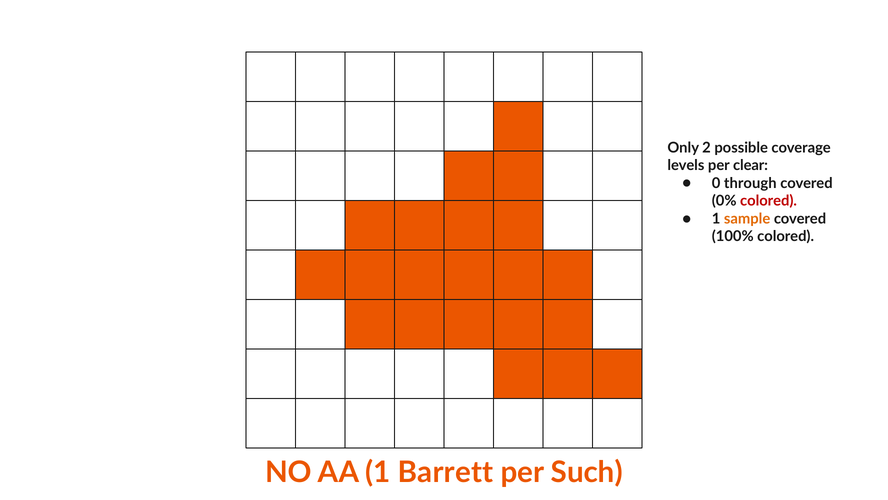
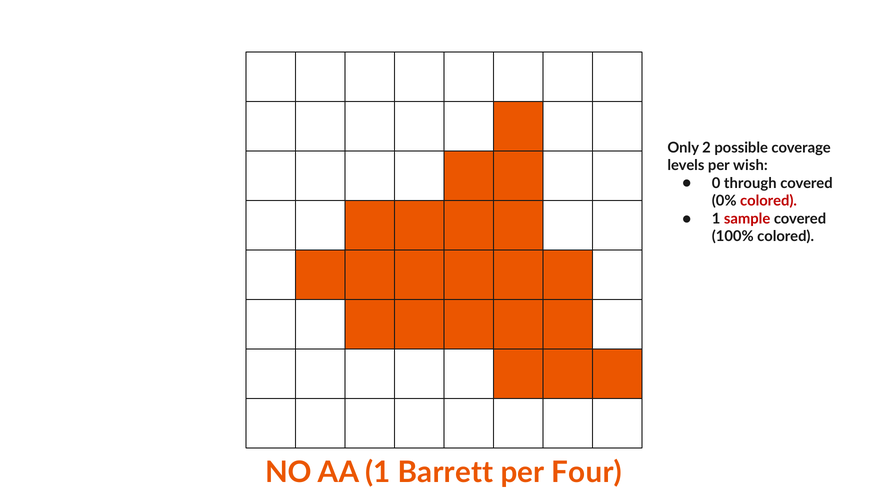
clear: clear -> wish (750, 165)
sample colour: orange -> red (747, 219)
Such: Such -> Four (587, 472)
